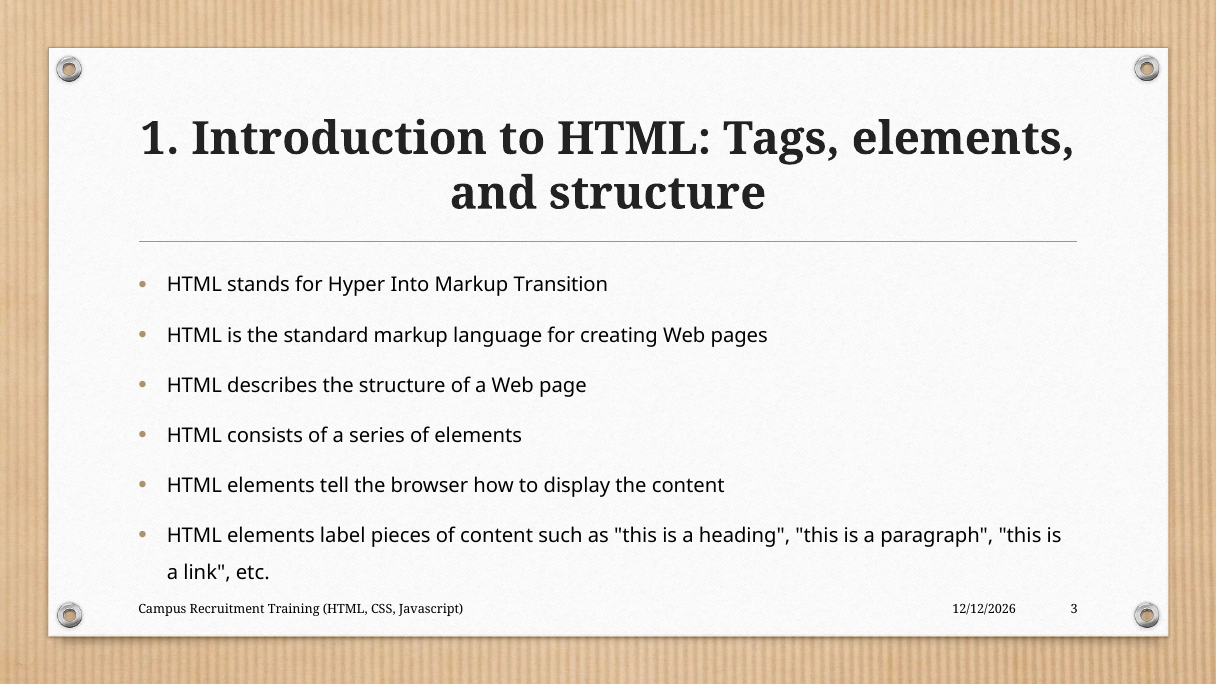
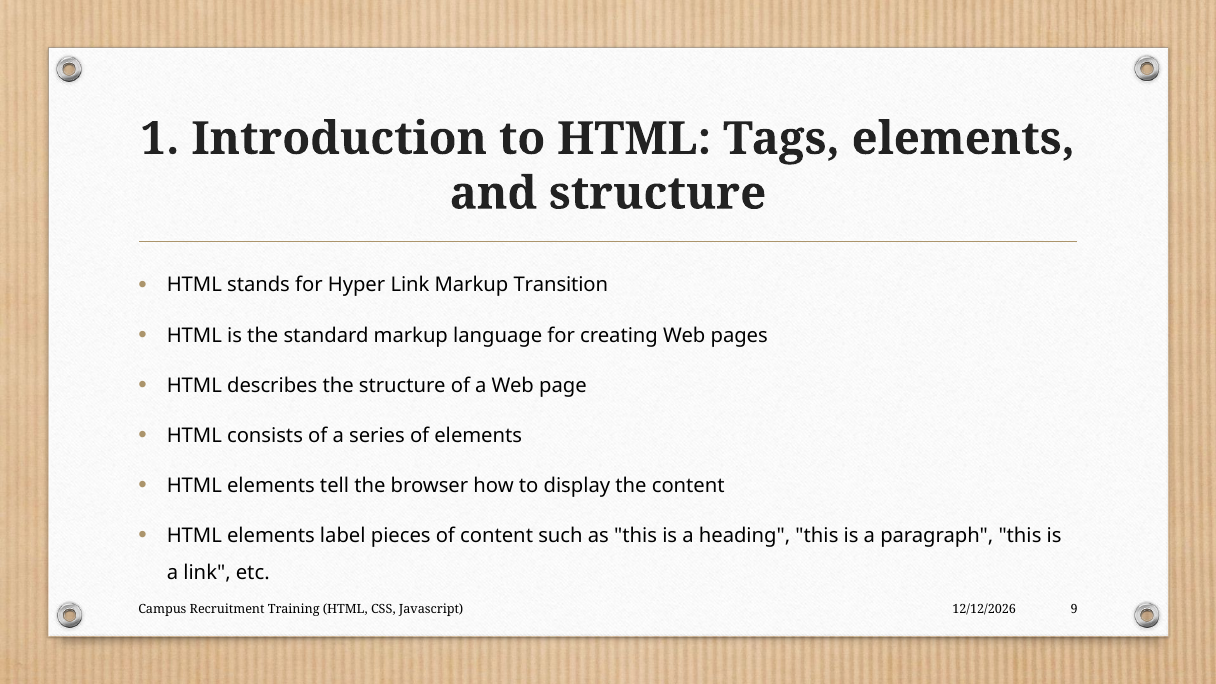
Hyper Into: Into -> Link (410, 285)
3: 3 -> 9 (1074, 609)
